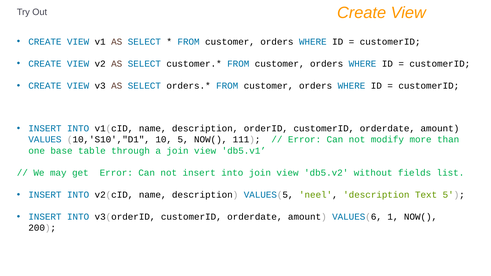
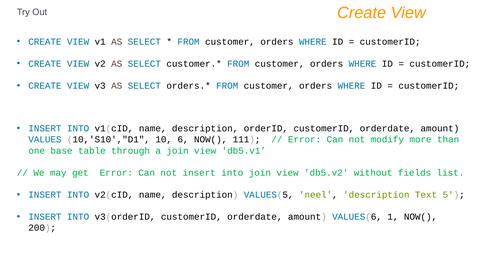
10 5: 5 -> 6 (183, 140)
